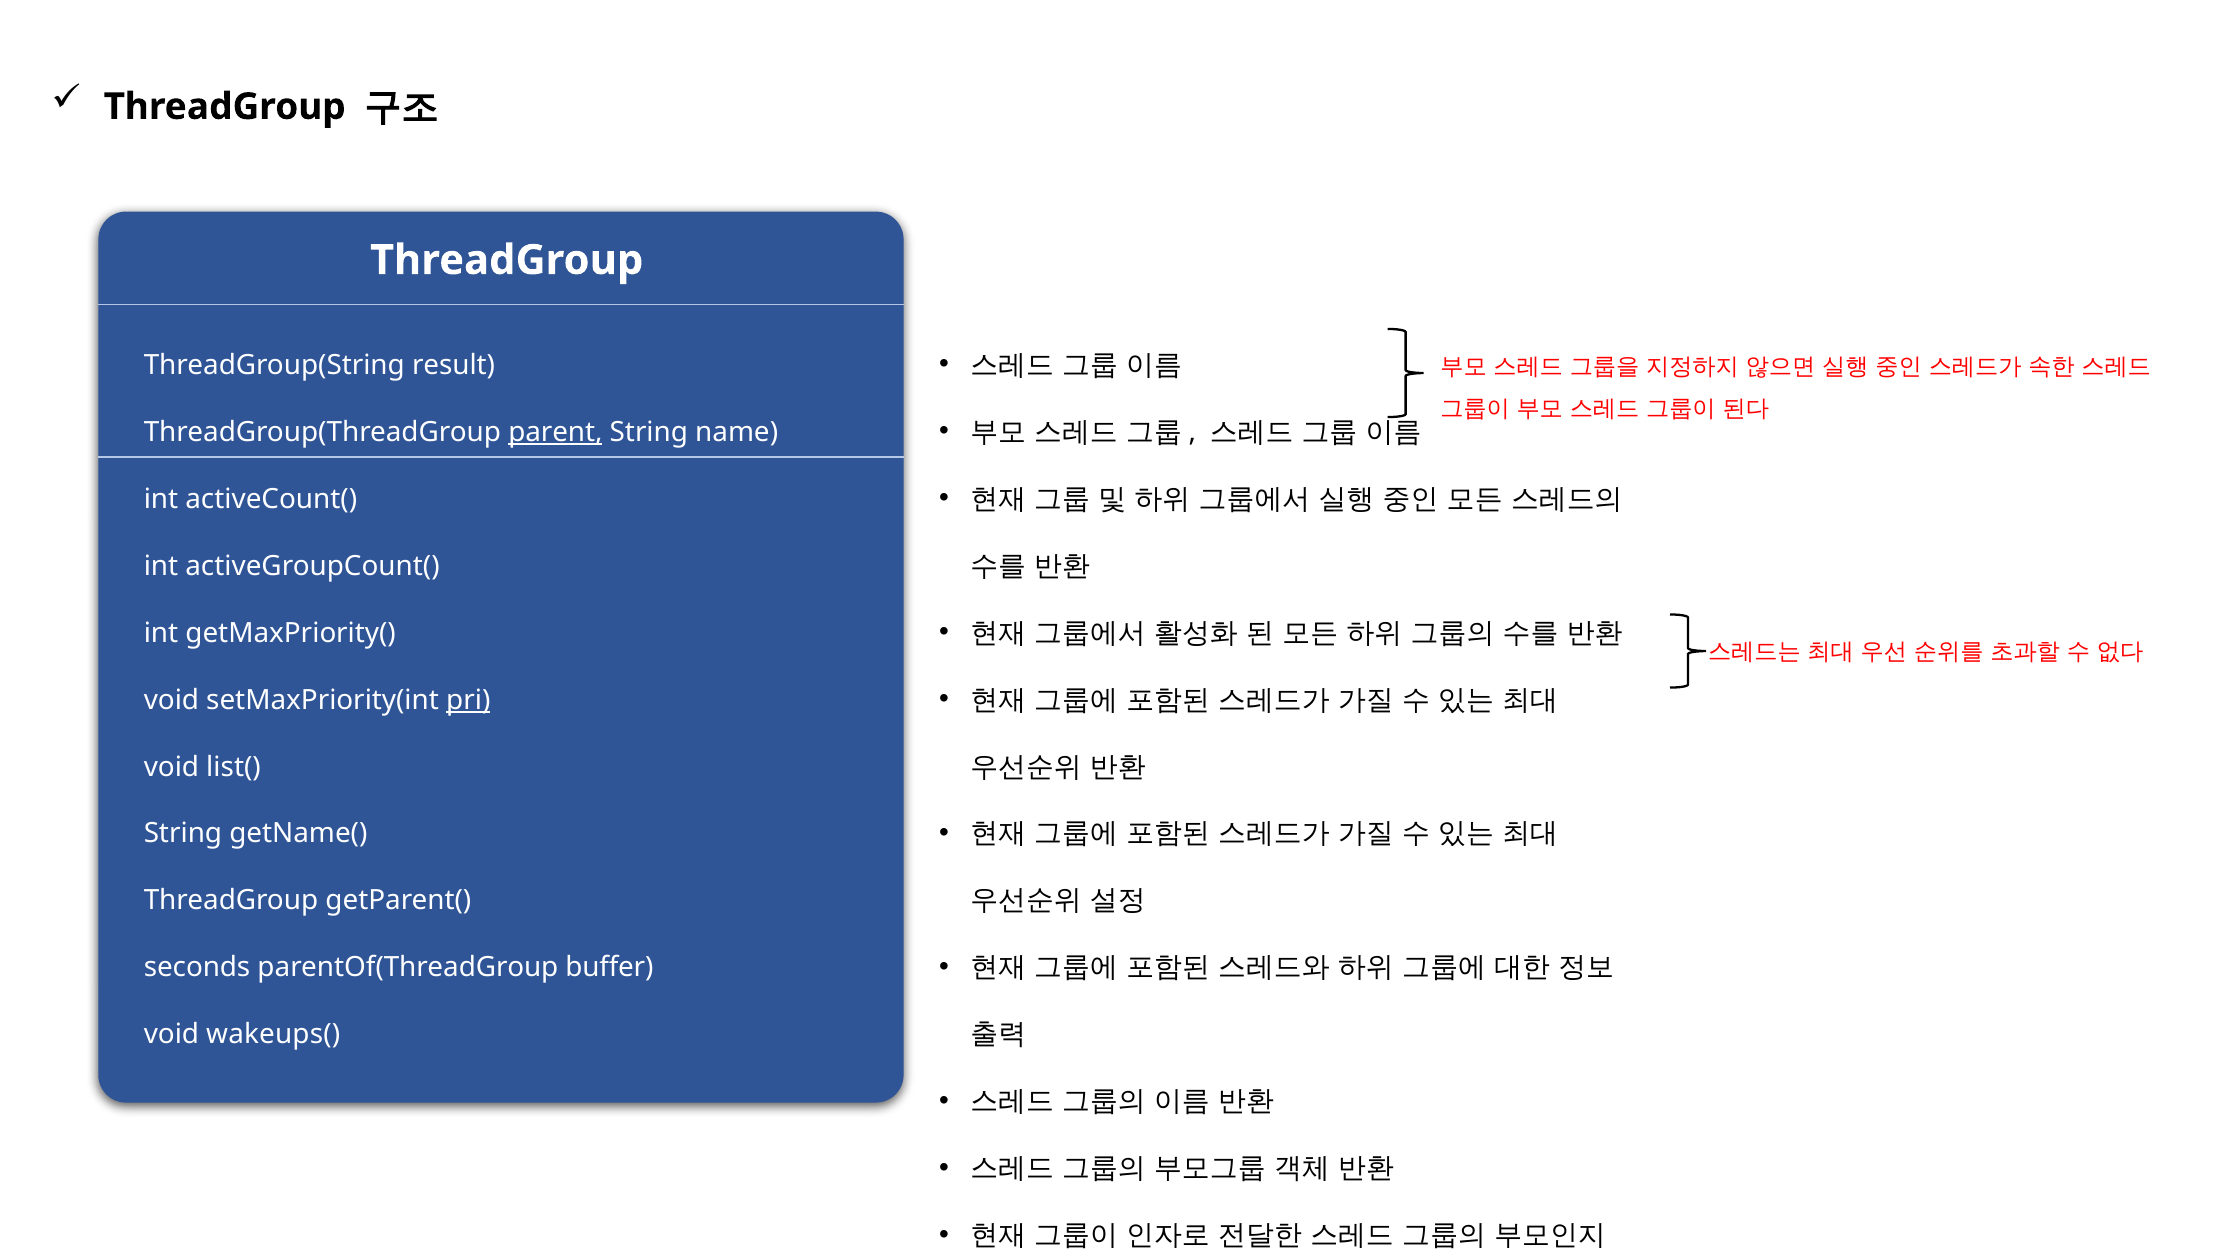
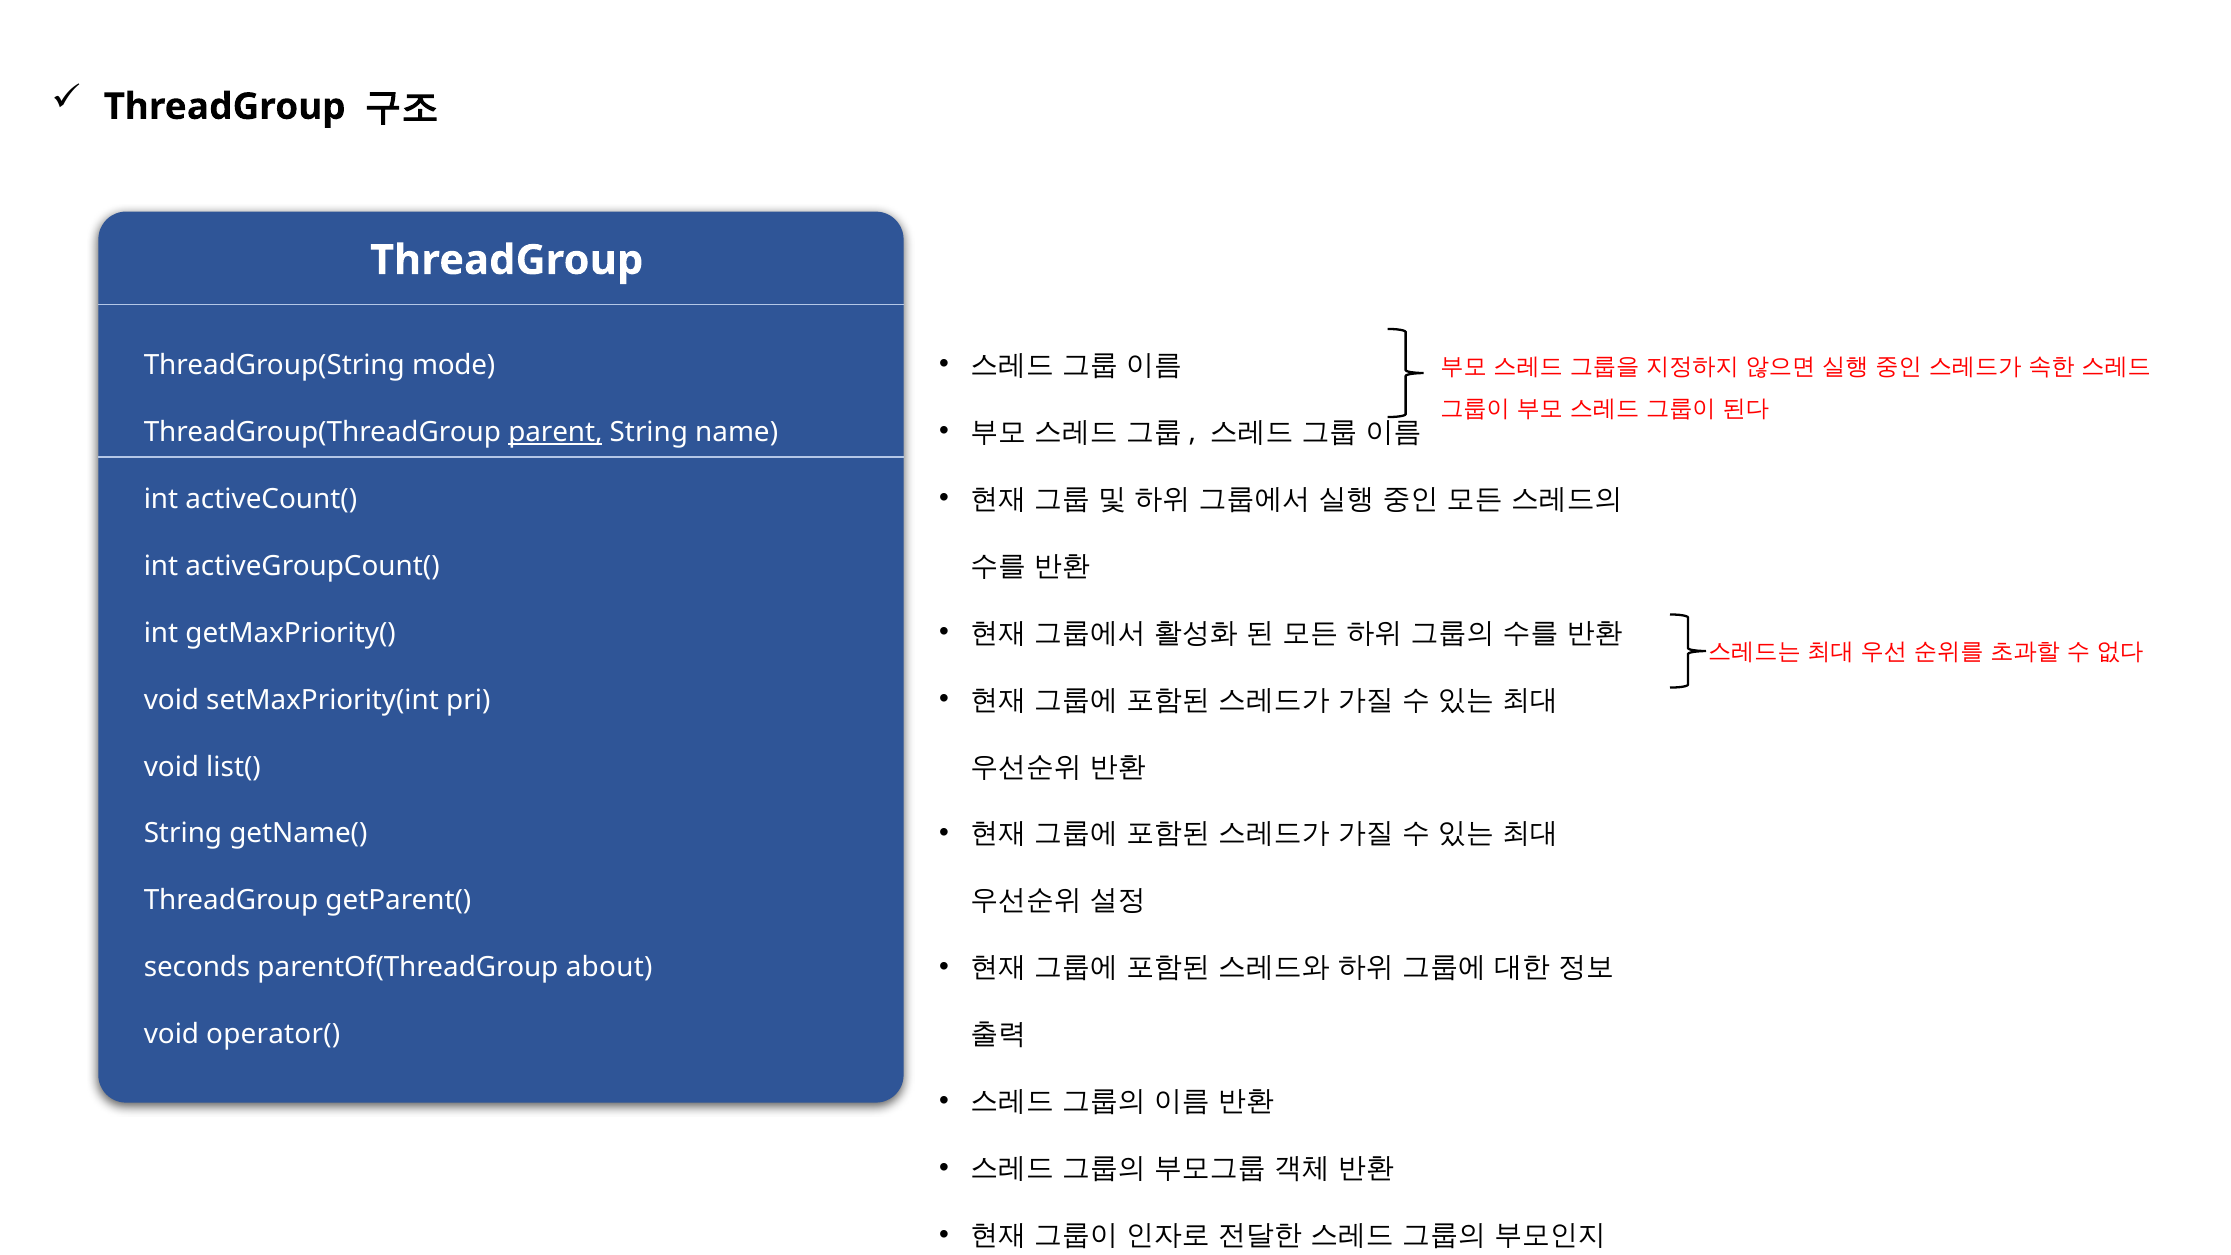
result: result -> mode (454, 365)
pri underline: present -> none (468, 700)
buffer: buffer -> about (609, 968)
wakeups(: wakeups( -> operator( (273, 1035)
